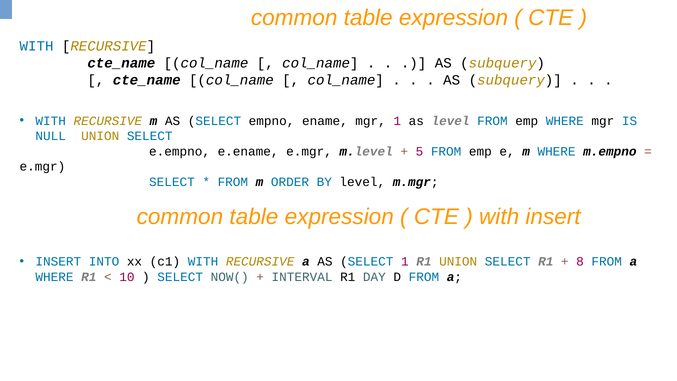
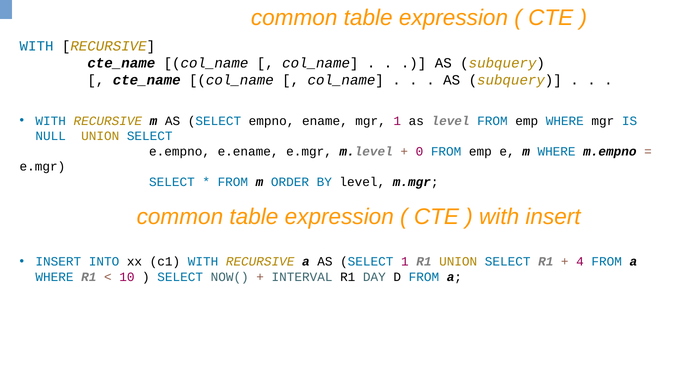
5: 5 -> 0 (419, 151)
8: 8 -> 4 (580, 261)
